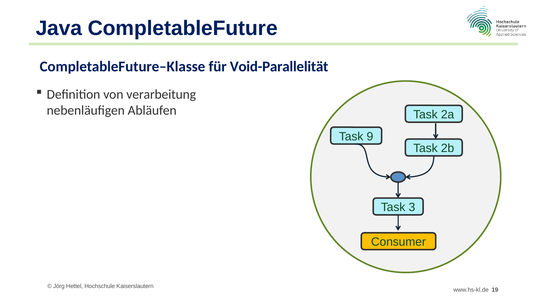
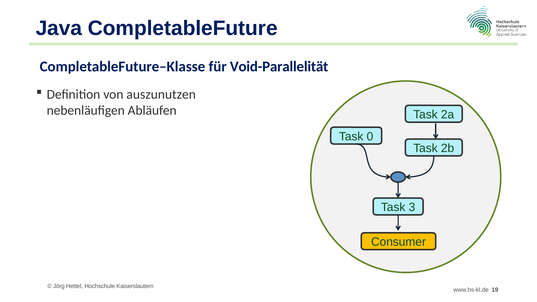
verarbeitung: verarbeitung -> auszunutzen (161, 94)
9: 9 -> 0 (370, 136)
